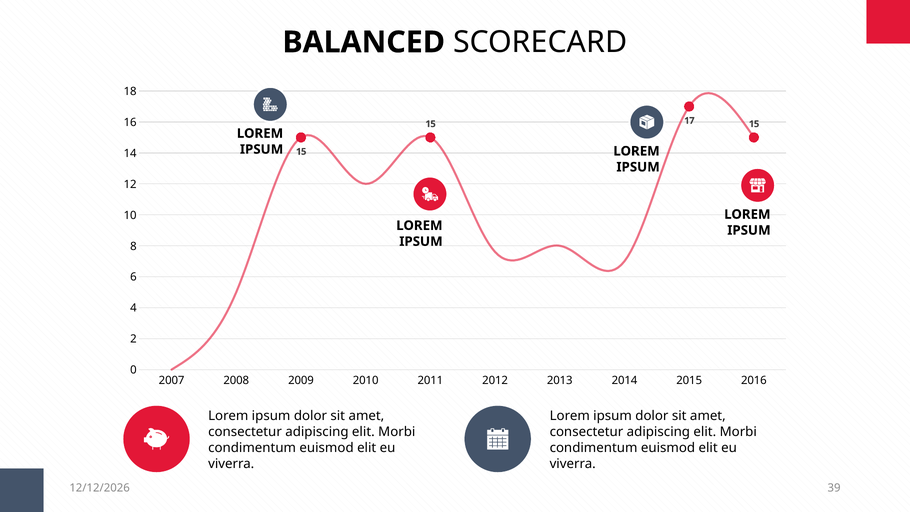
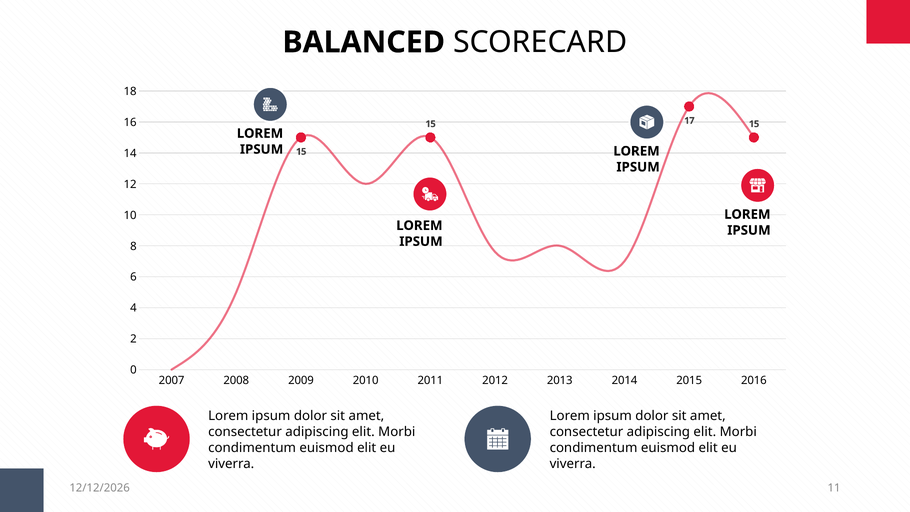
39: 39 -> 11 (834, 488)
